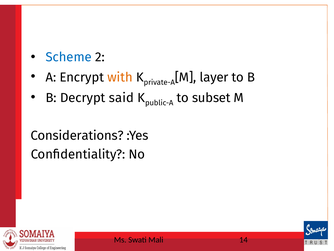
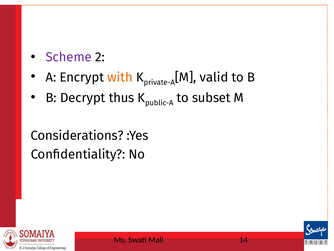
Scheme colour: blue -> purple (69, 57)
layer: layer -> valid (214, 77)
said: said -> thus (122, 98)
